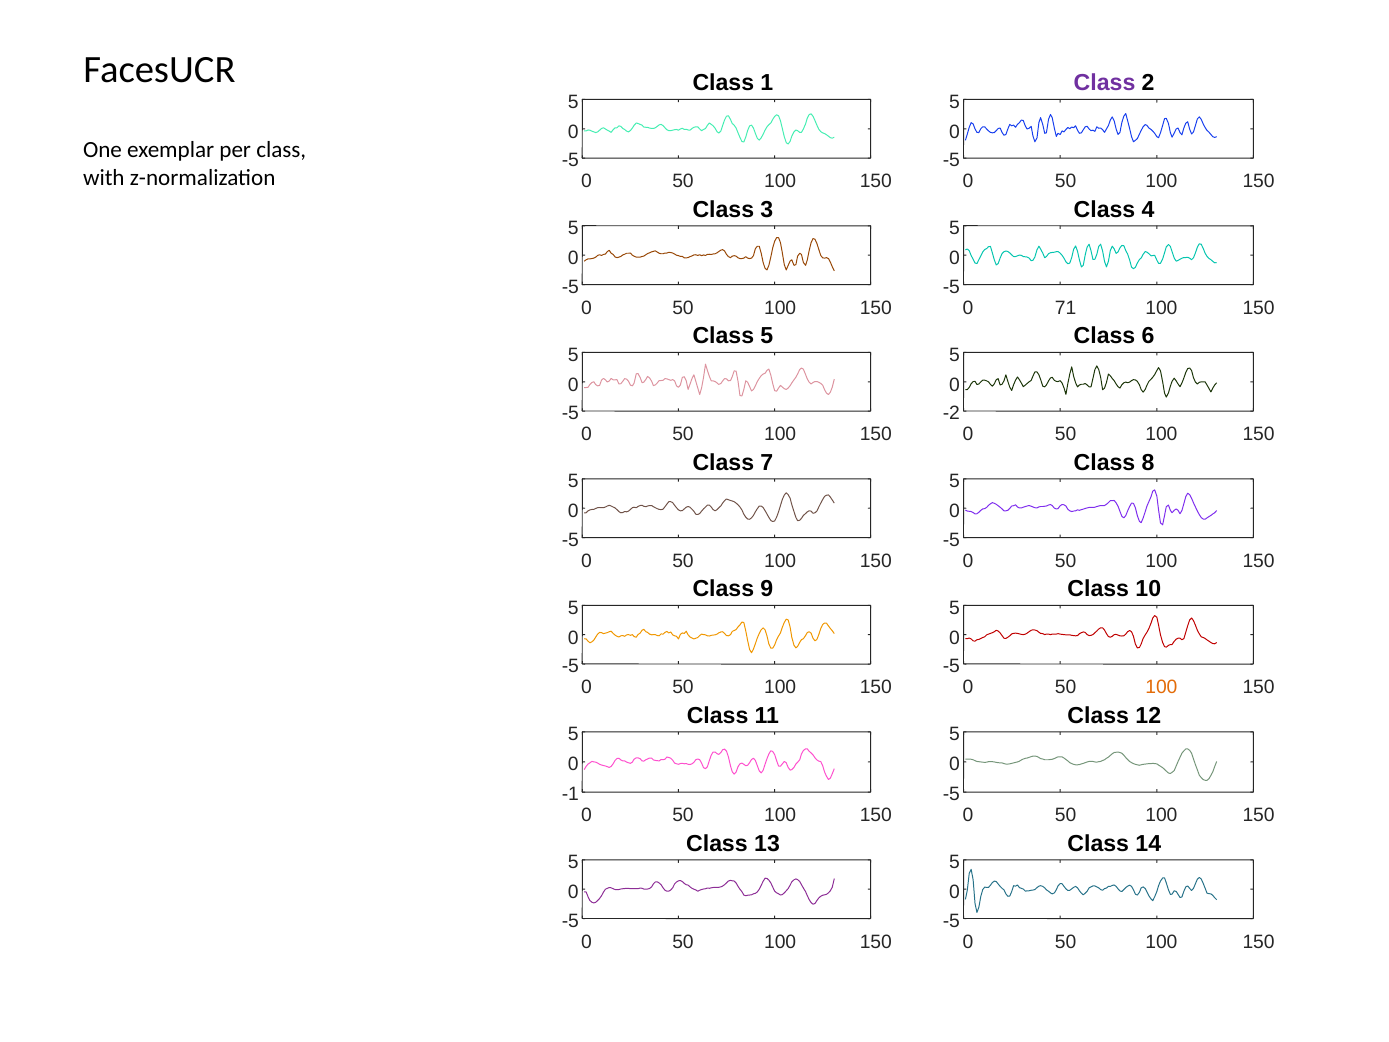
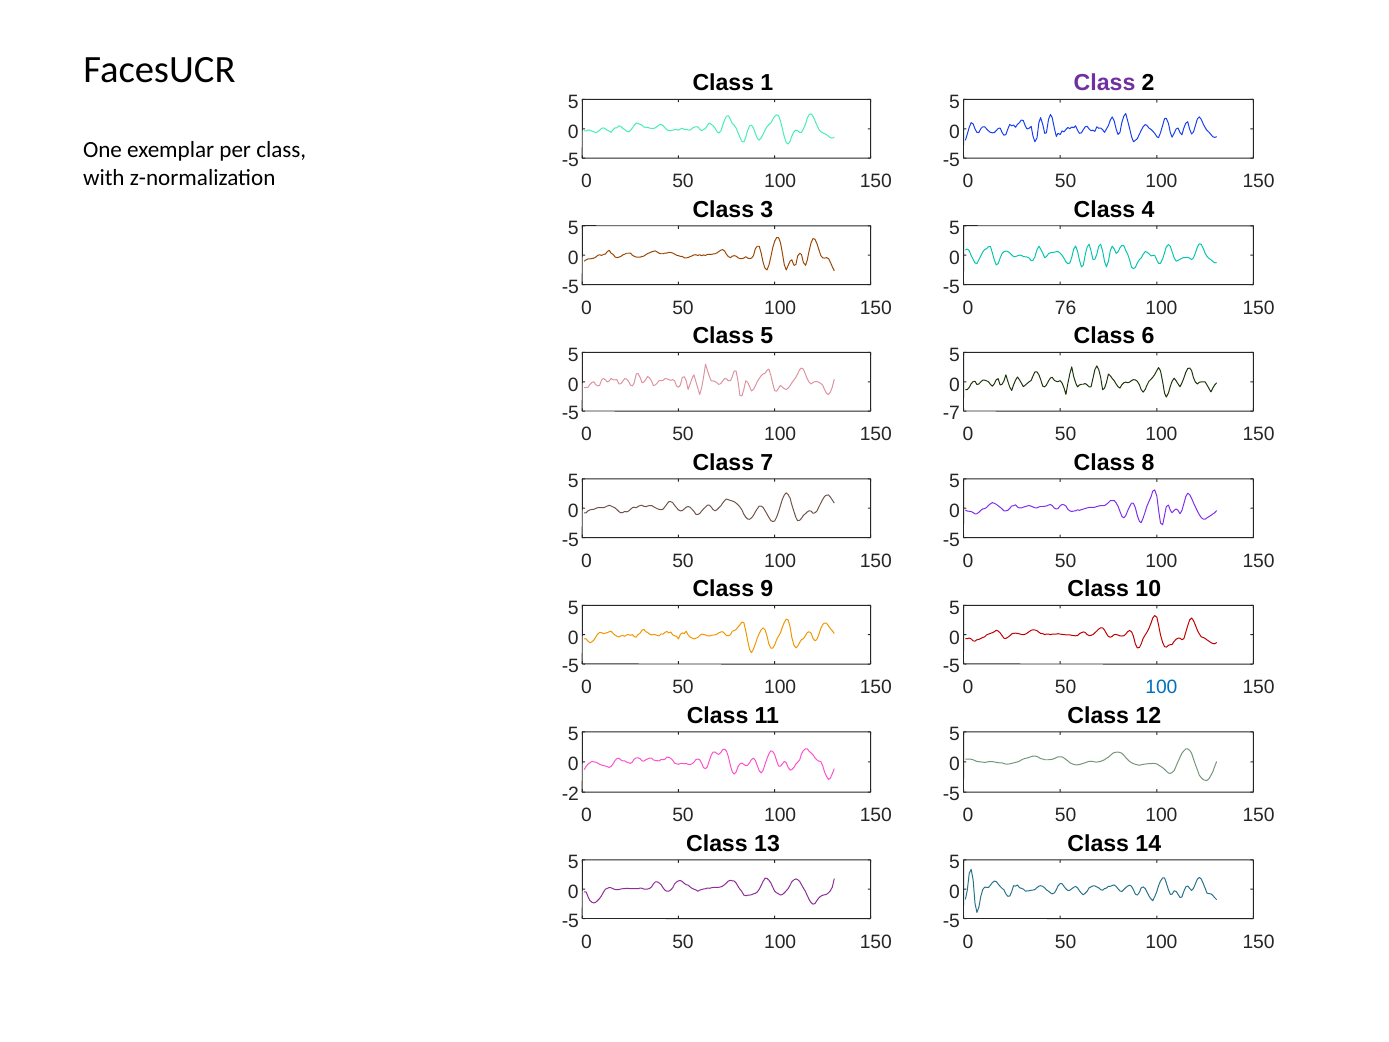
71: 71 -> 76 (1066, 308)
-2: -2 -> -7 (951, 413)
100 colour: orange -> blue (1161, 687)
-1: -1 -> -2 (570, 794)
